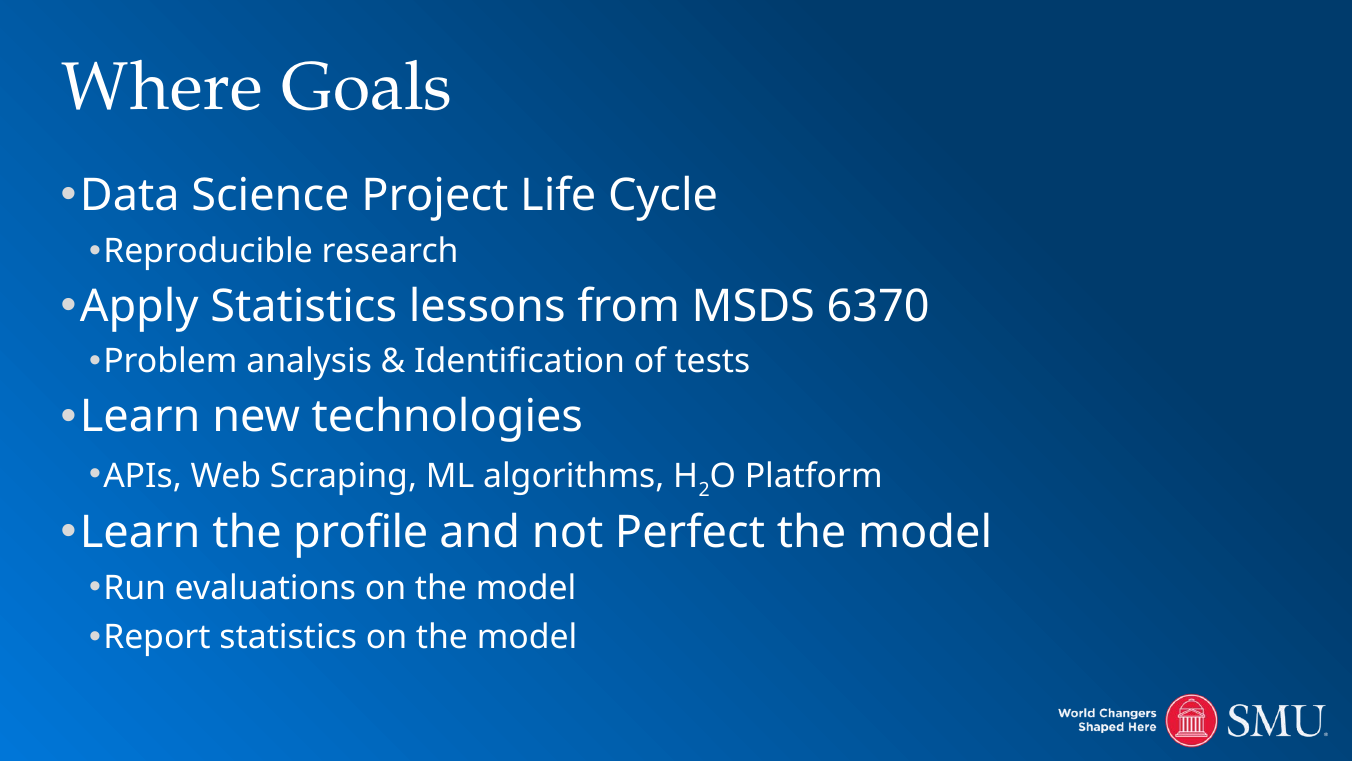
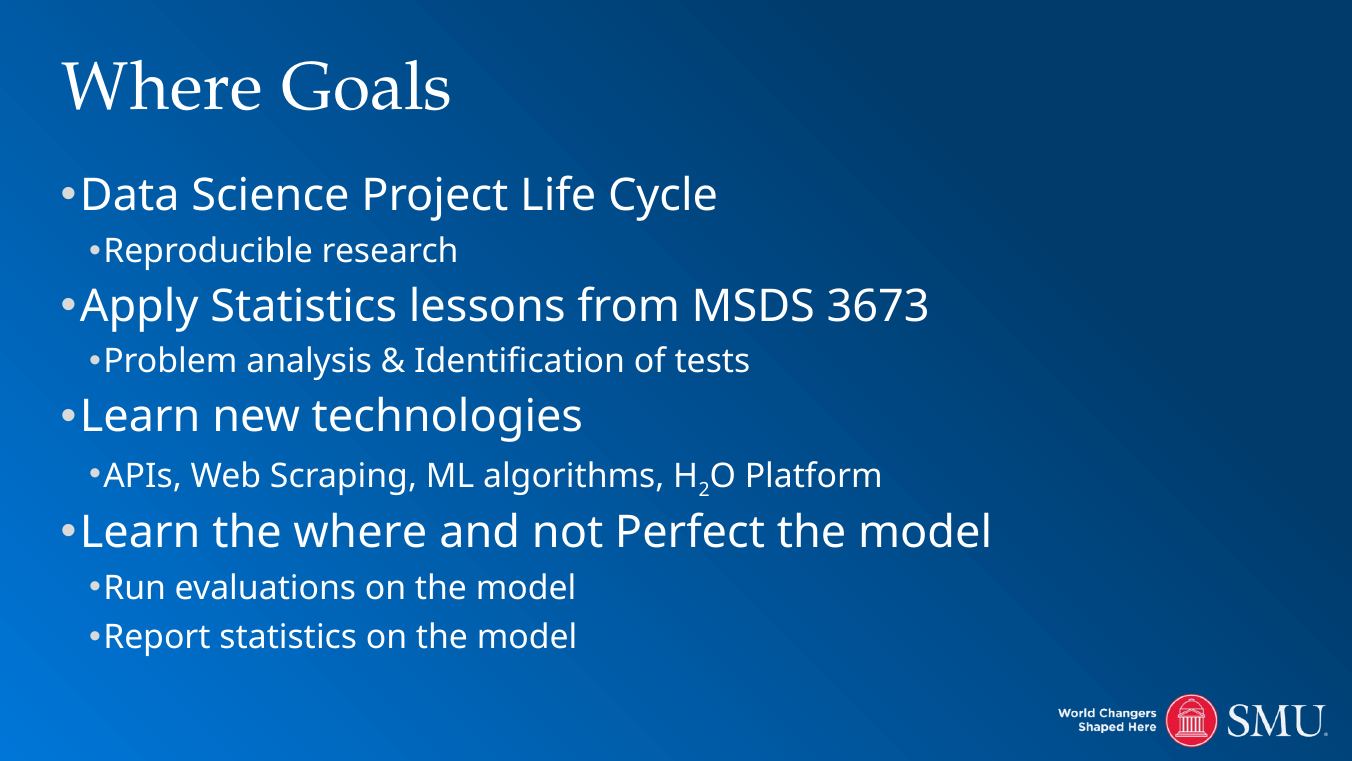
6370: 6370 -> 3673 (878, 306)
the profile: profile -> where (360, 532)
